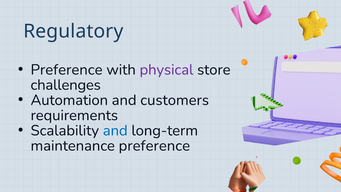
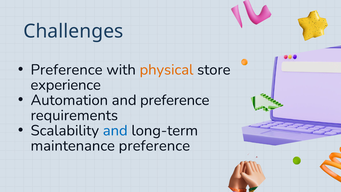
Regulatory: Regulatory -> Challenges (73, 31)
physical colour: purple -> orange (166, 70)
challenges: challenges -> experience (66, 85)
and customers: customers -> preference (175, 100)
